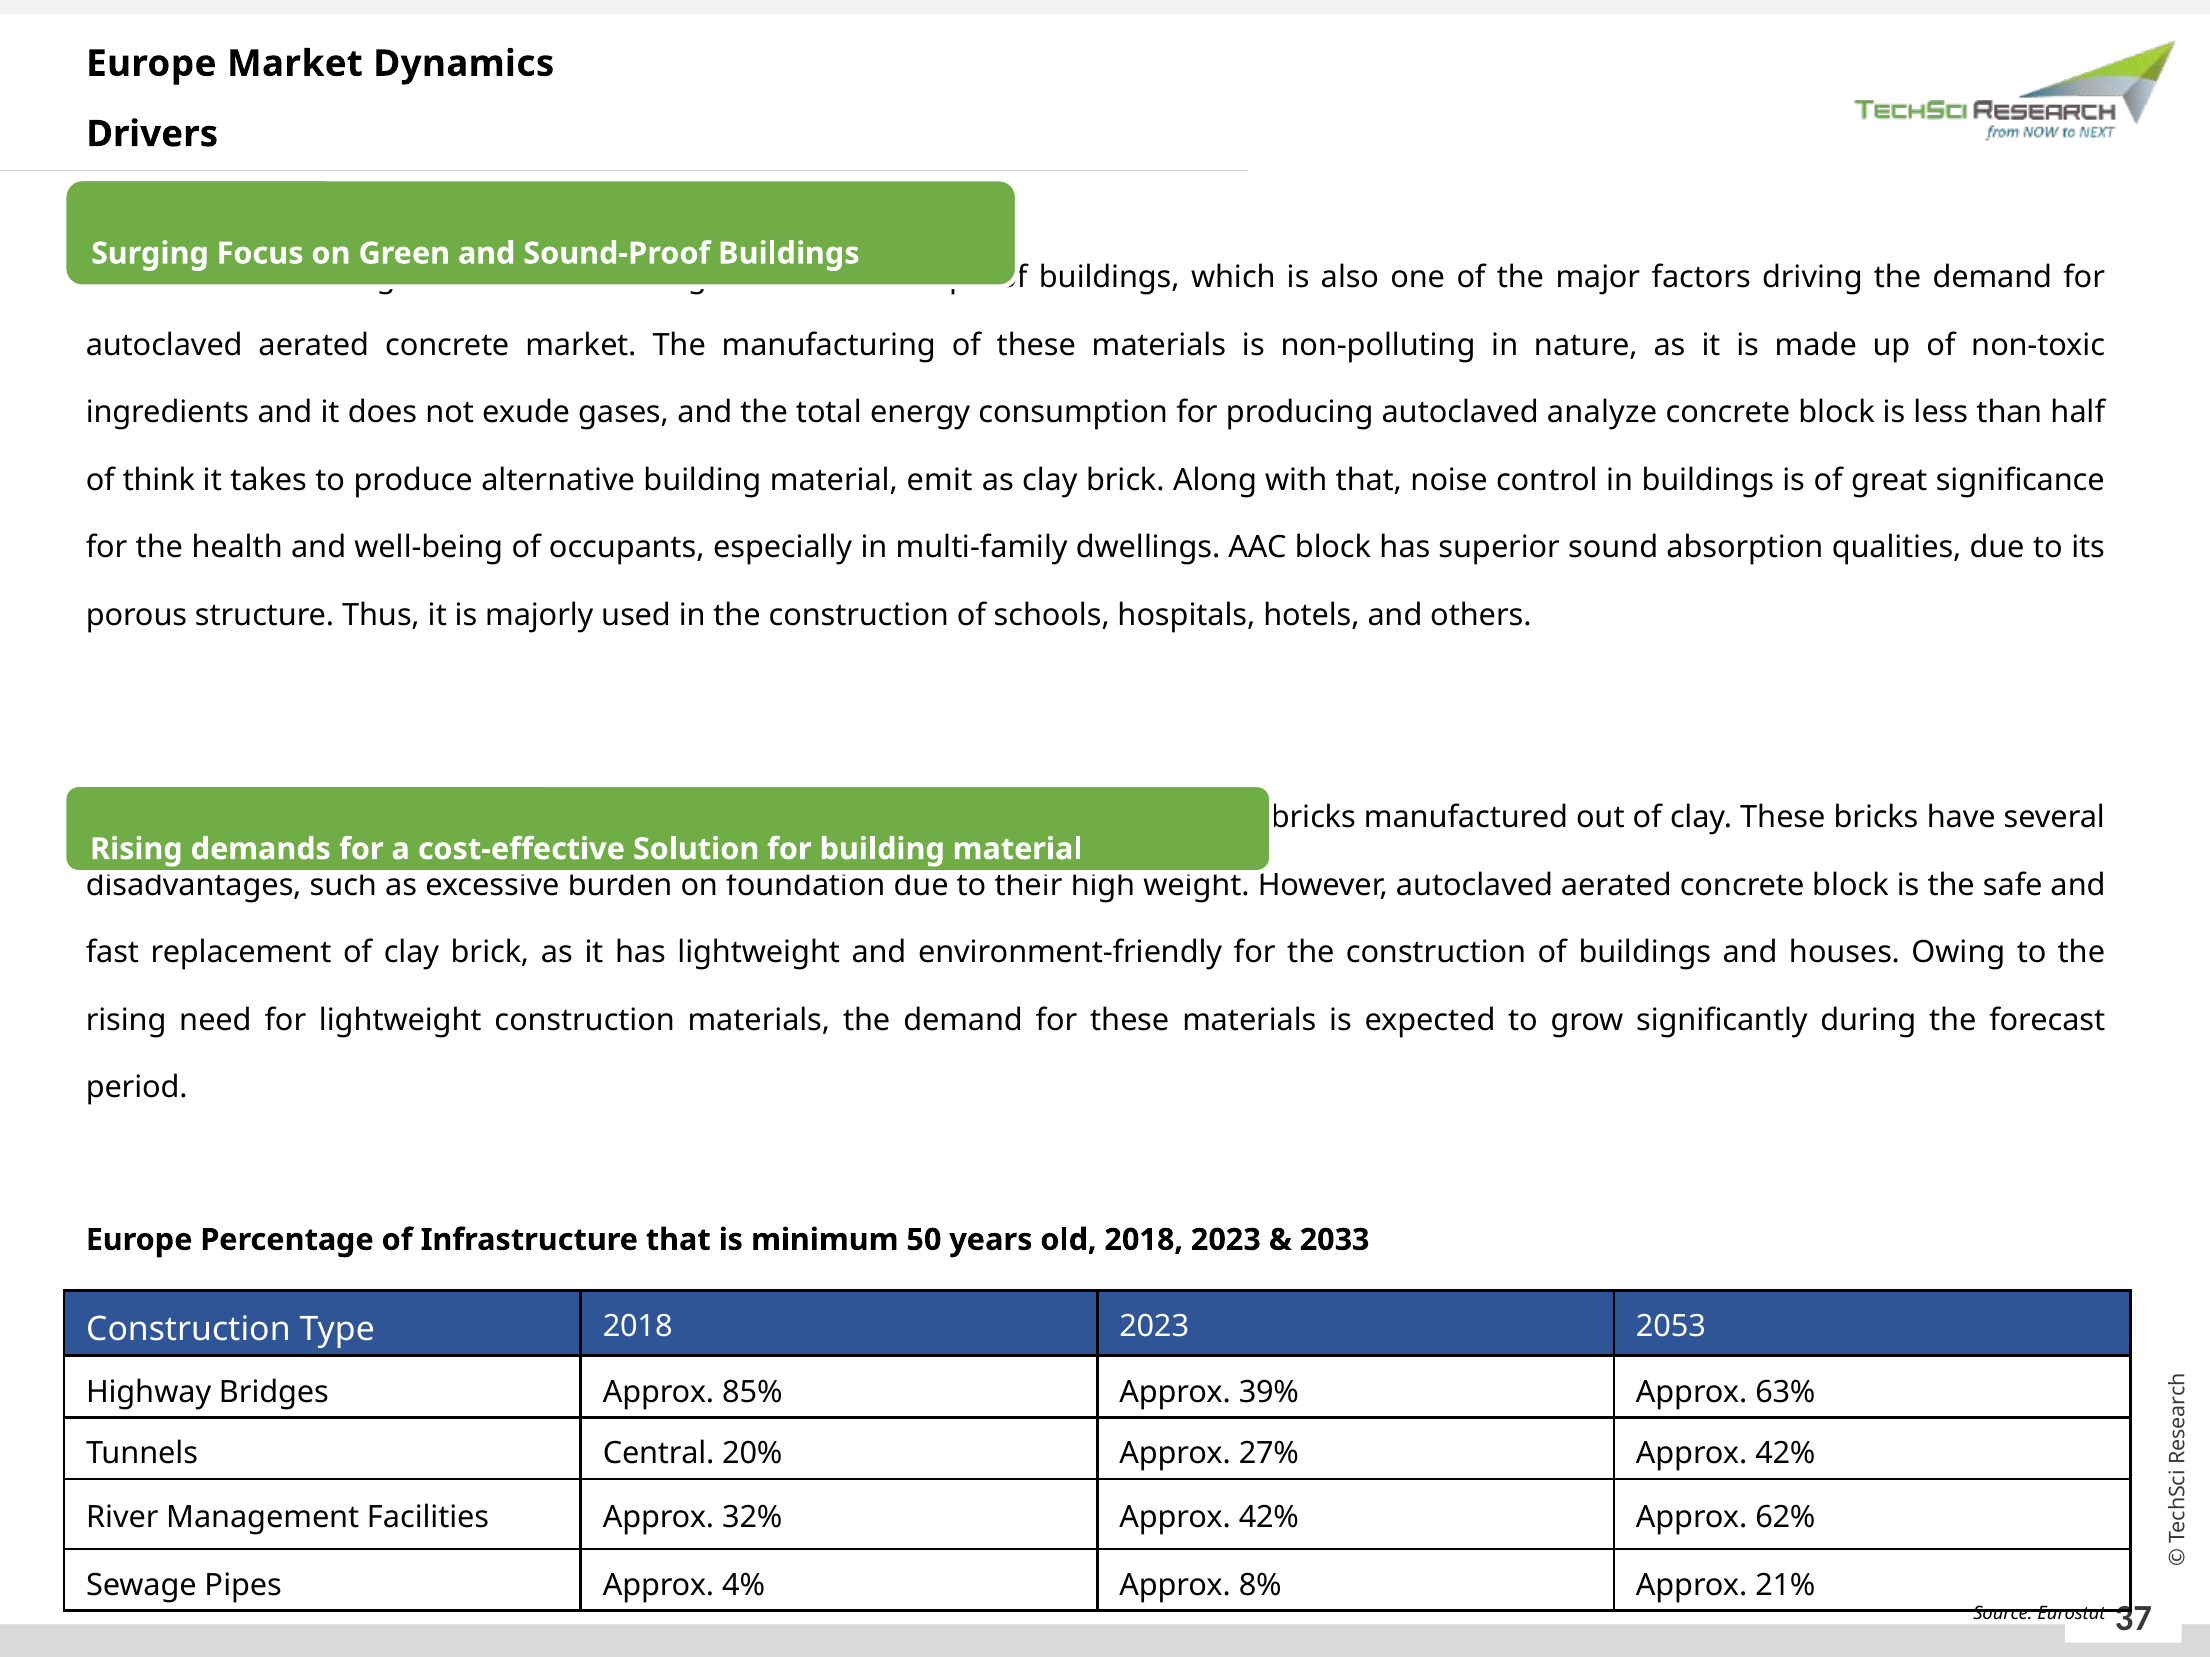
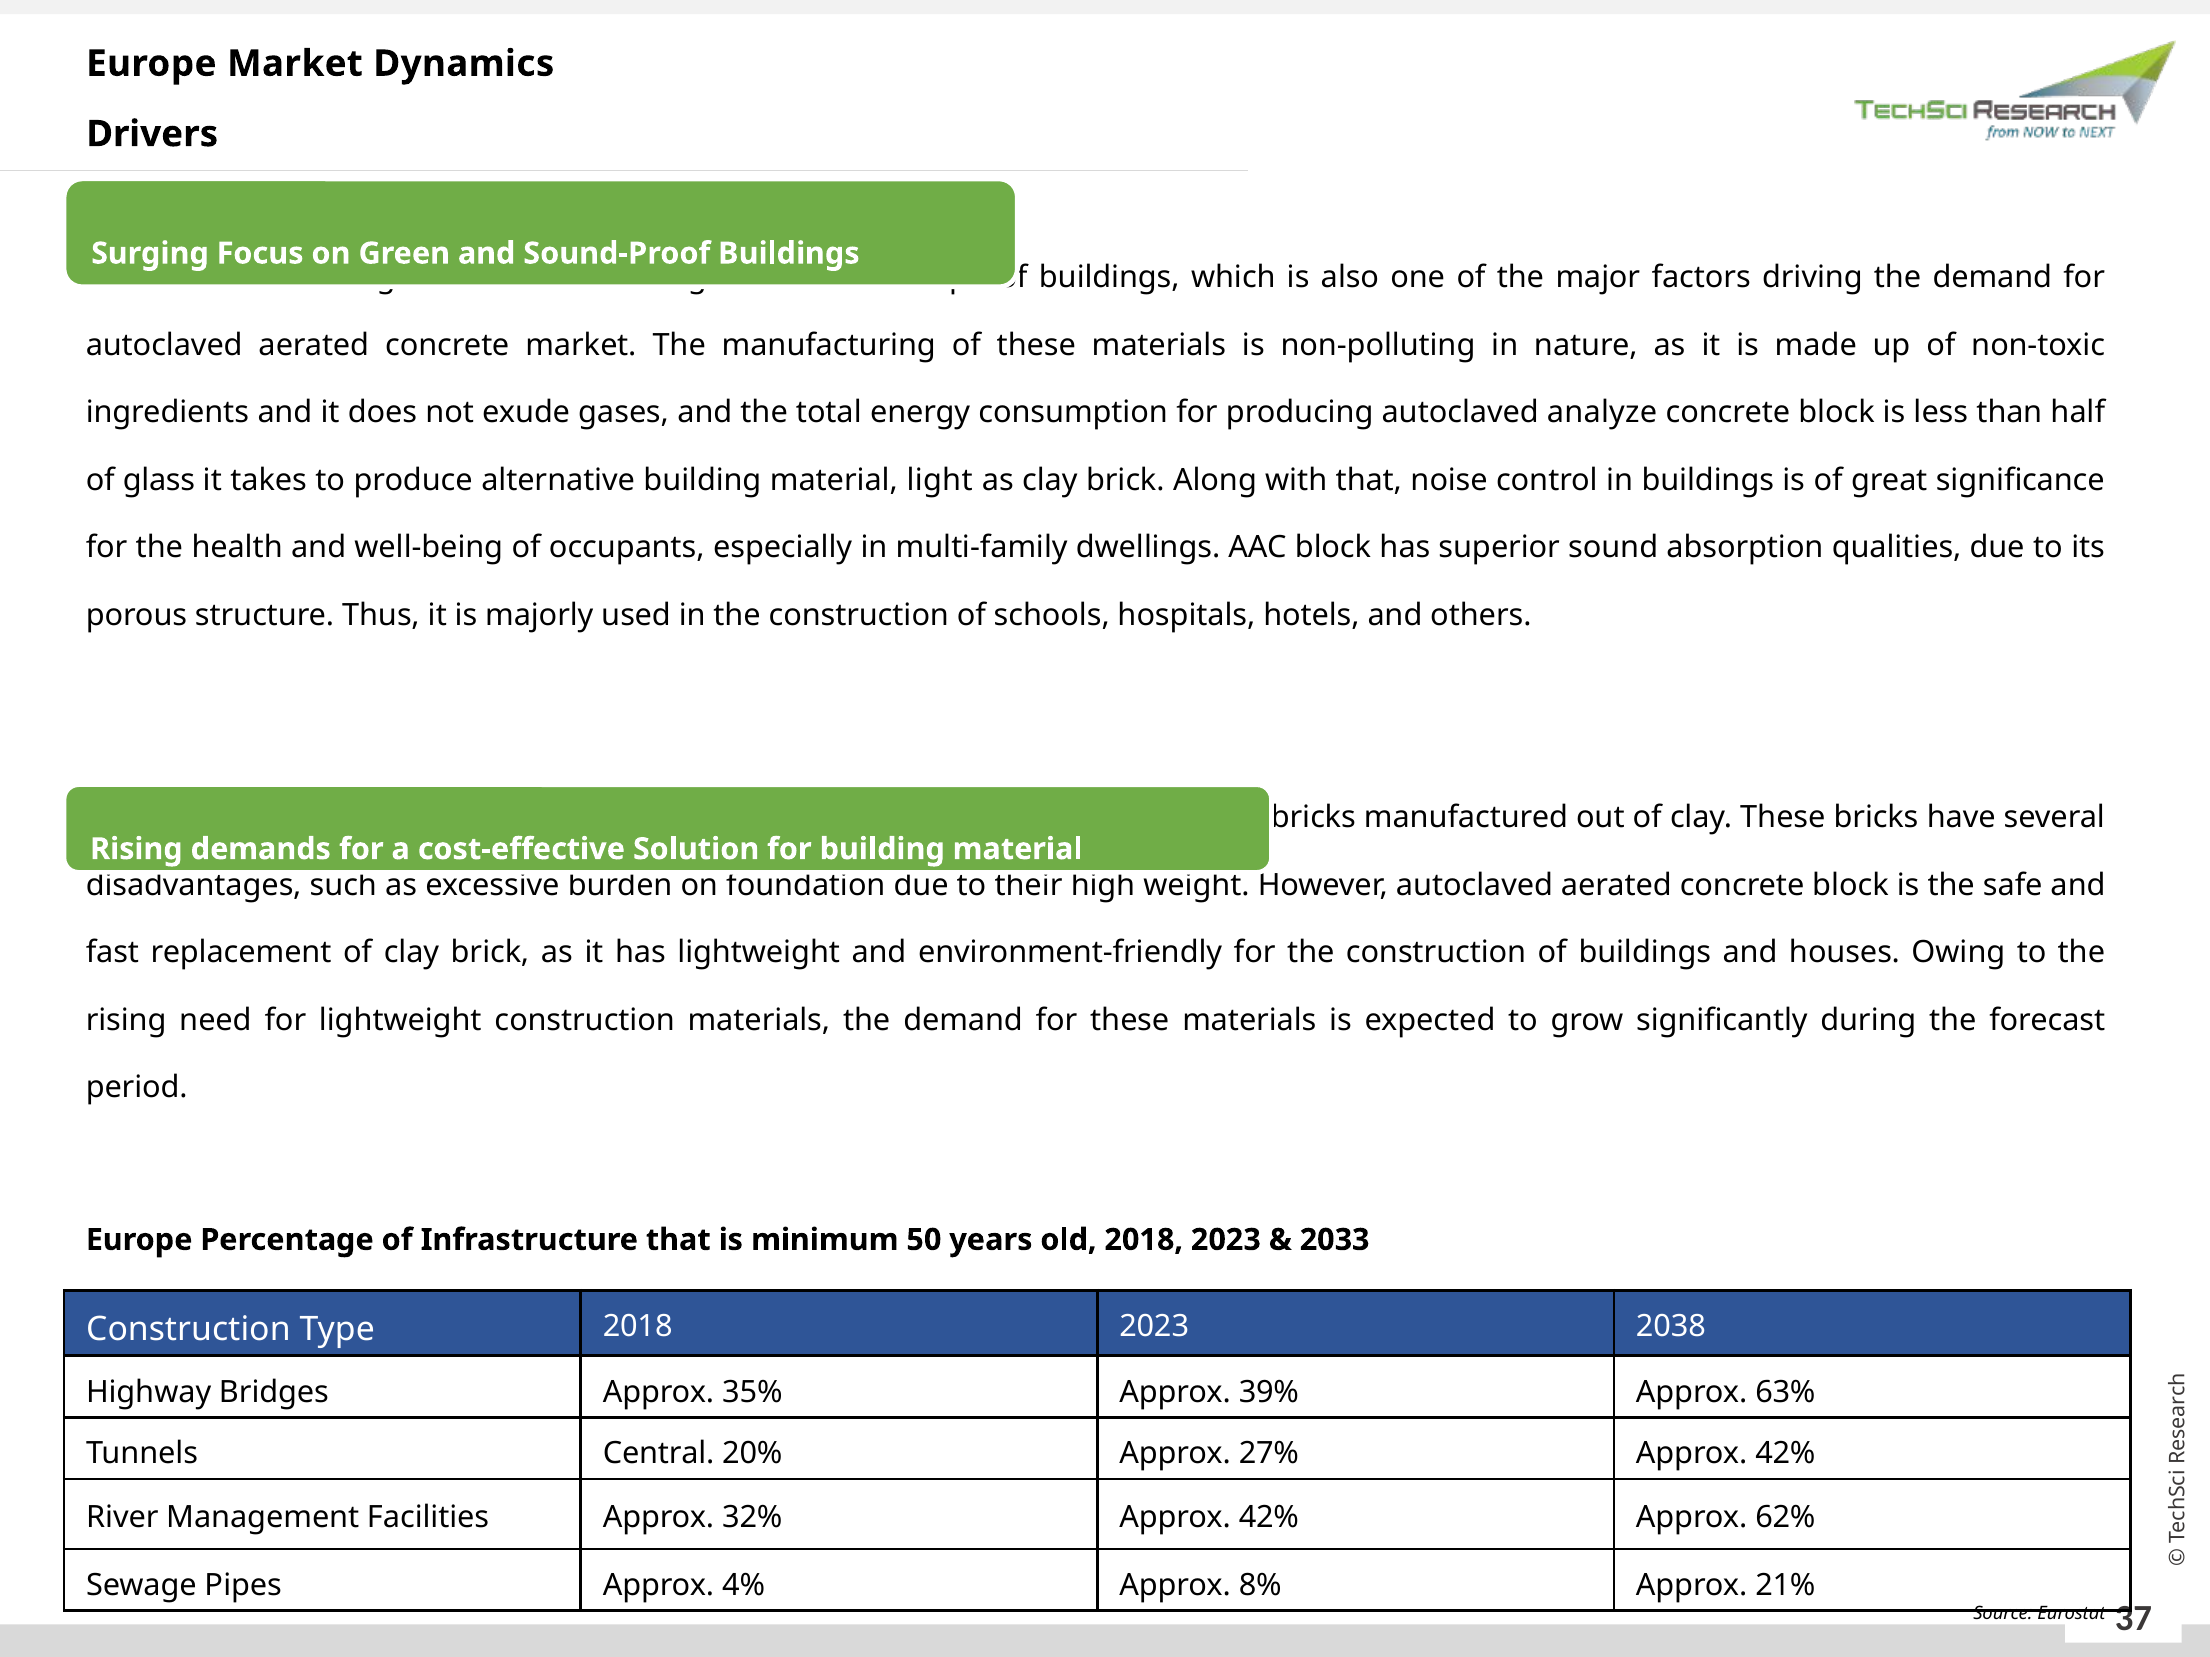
think: think -> glass (159, 481)
emit: emit -> light (940, 481)
2053: 2053 -> 2038 (1671, 1327)
85%: 85% -> 35% (752, 1393)
